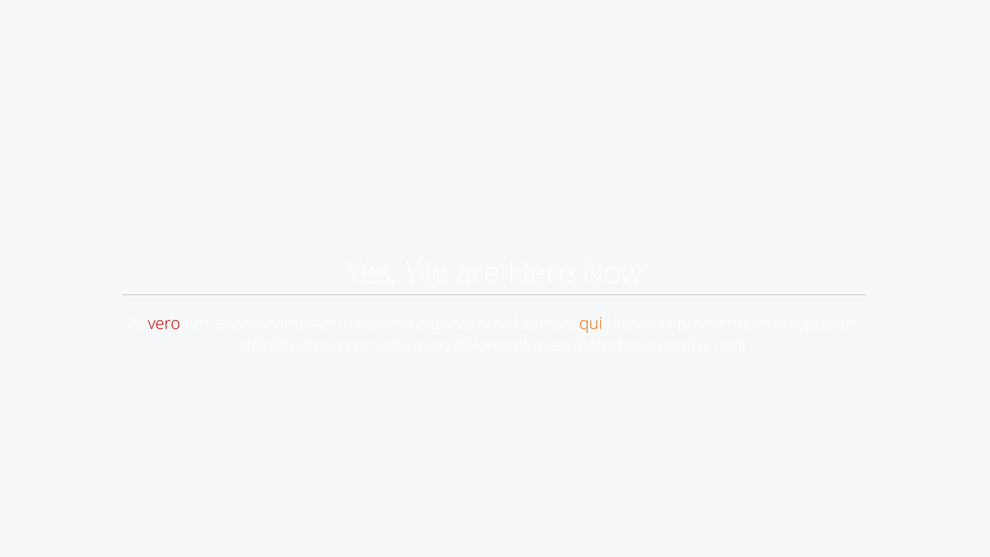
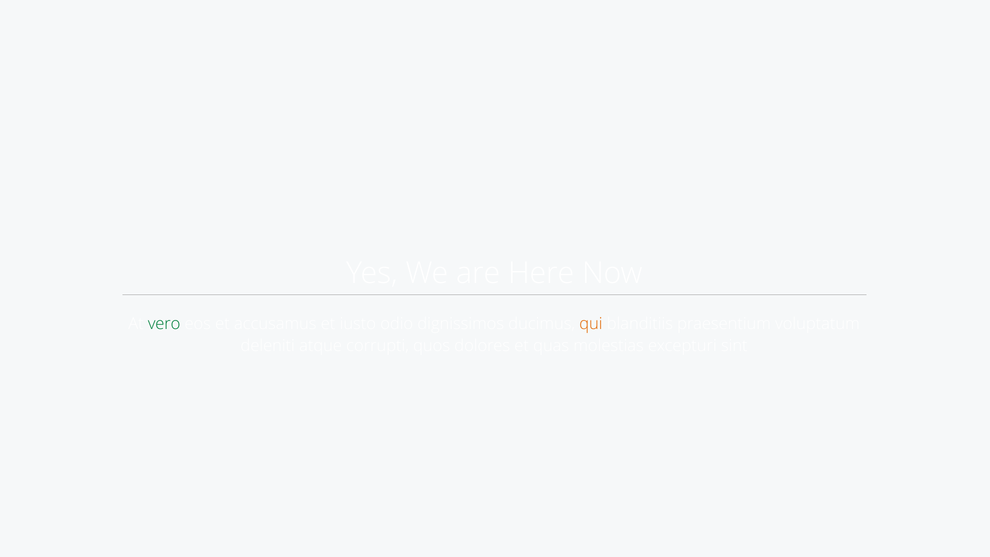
vero colour: red -> green (164, 324)
